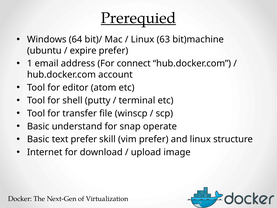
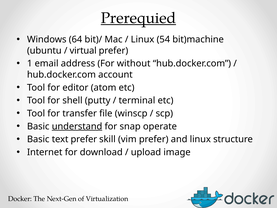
63: 63 -> 54 (163, 39)
expire: expire -> virtual (83, 51)
connect: connect -> without (134, 63)
understand underline: none -> present (77, 126)
